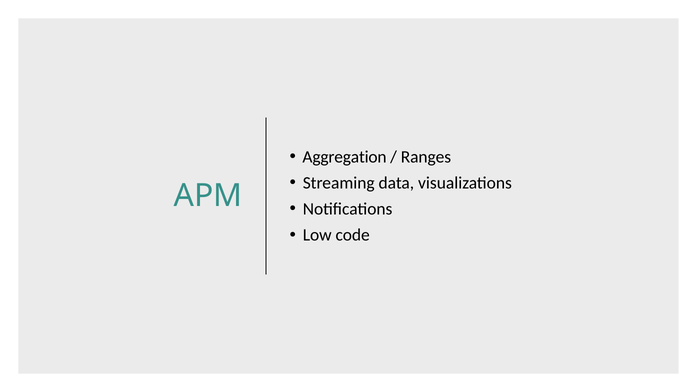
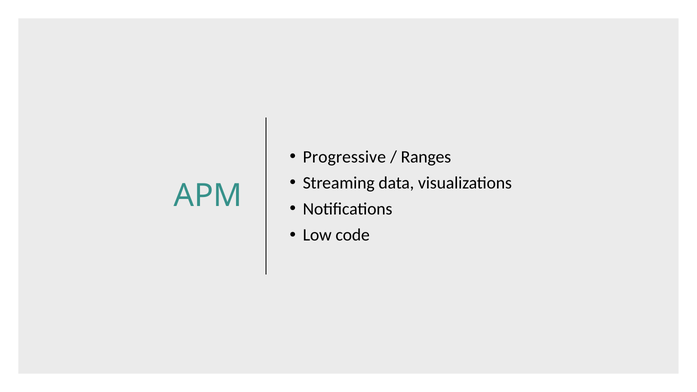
Aggregation: Aggregation -> Progressive (344, 157)
